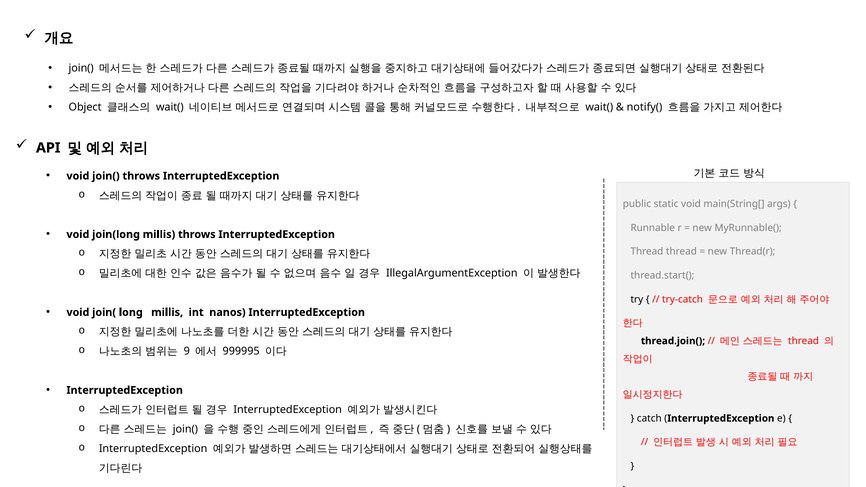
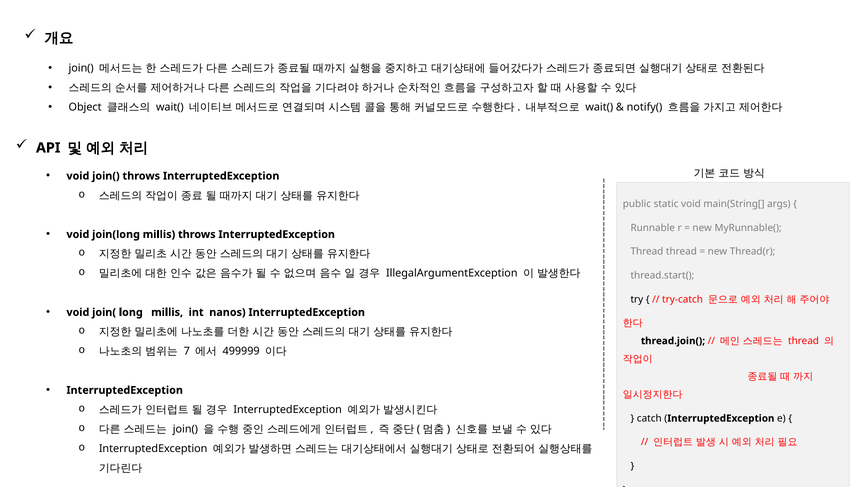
9: 9 -> 7 (187, 351)
999995: 999995 -> 499999 (241, 351)
